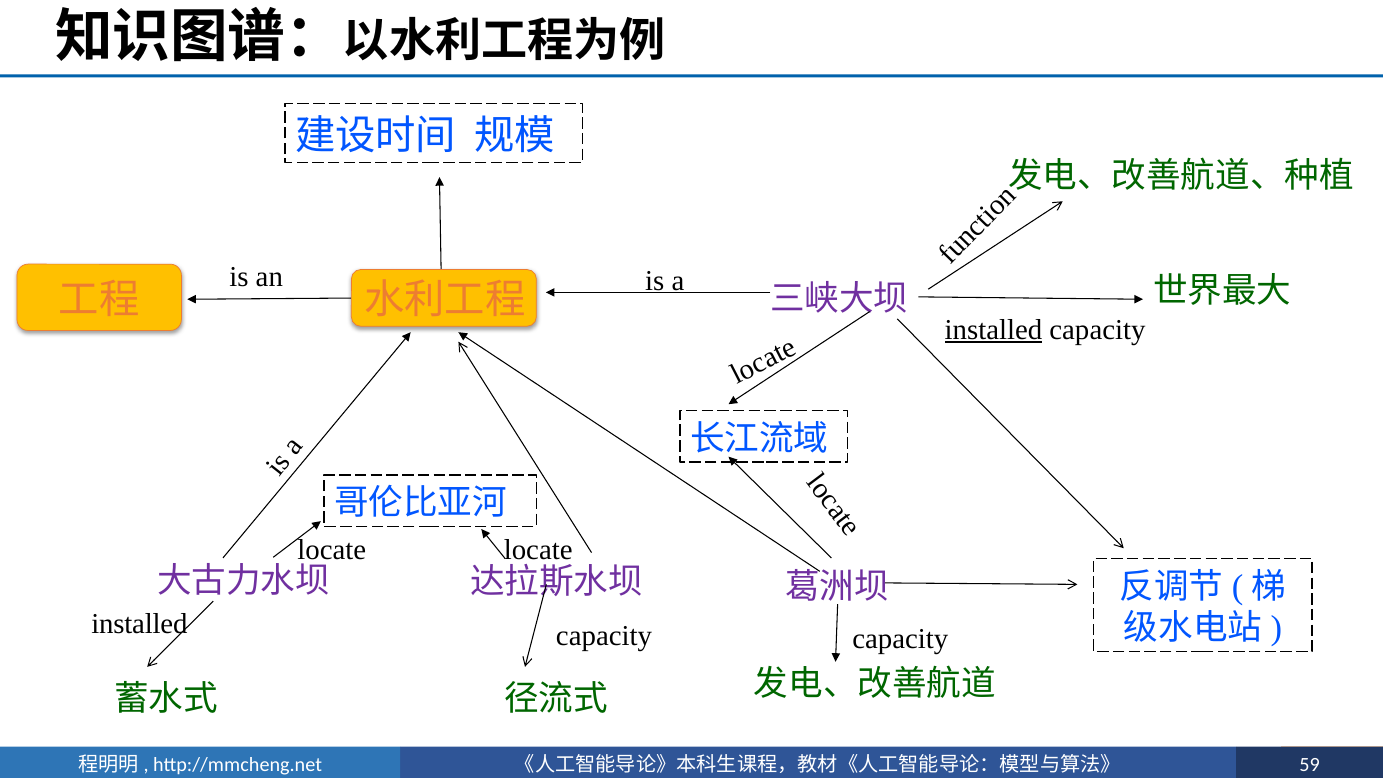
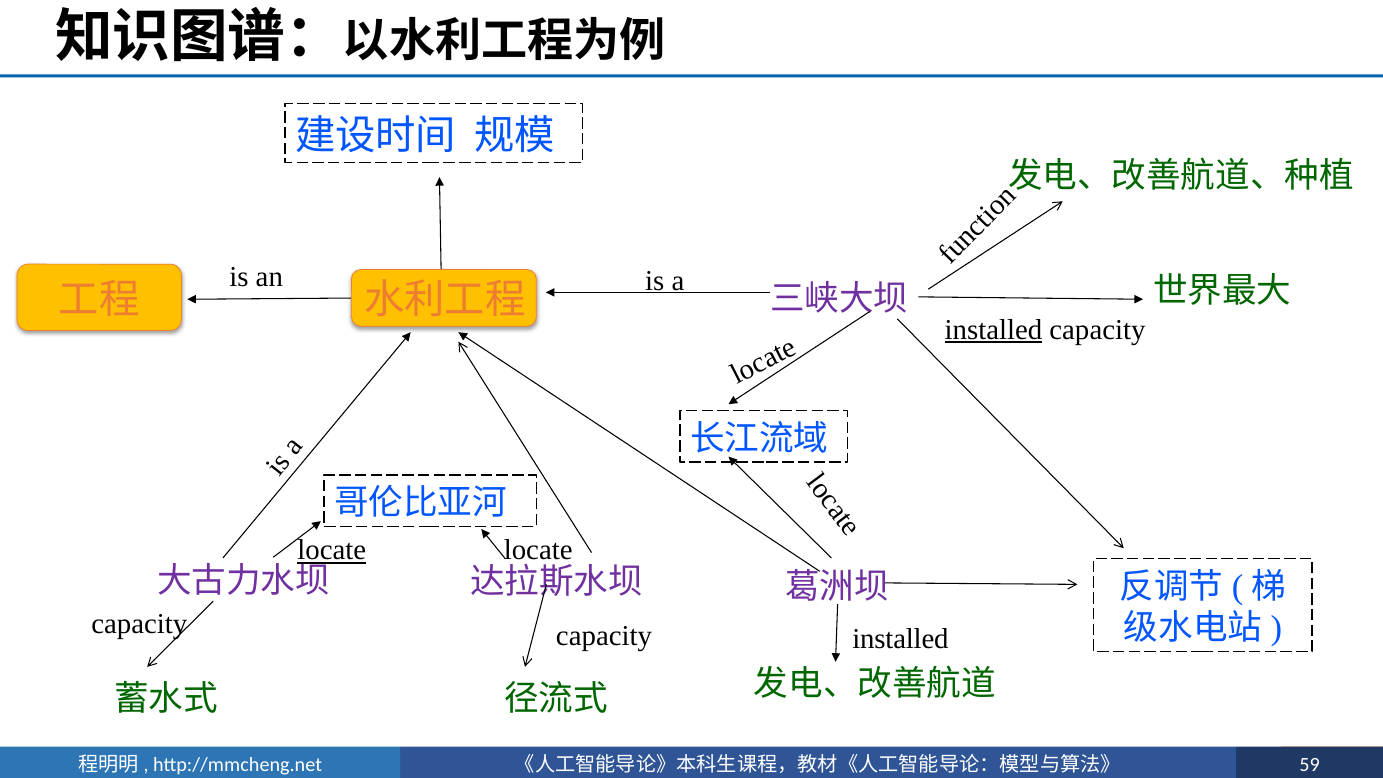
locate underline: none -> present (332, 550)
installed: installed -> capacity (139, 624)
capacity: capacity -> installed (900, 639)
